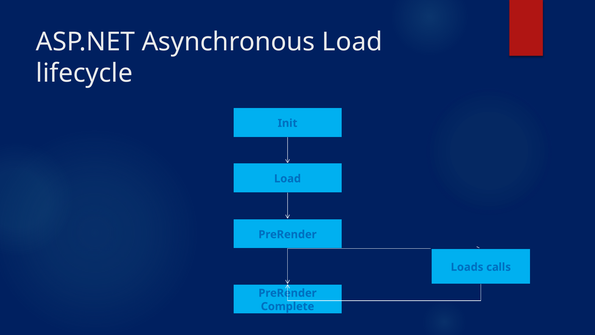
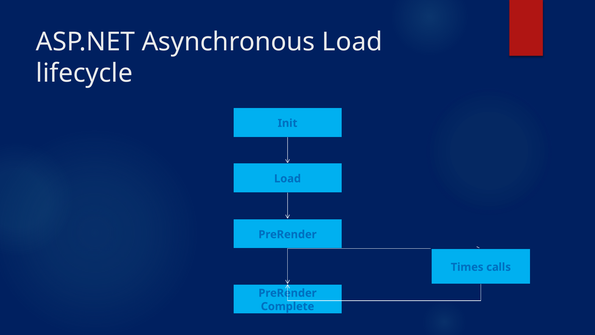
Loads: Loads -> Times (467, 267)
